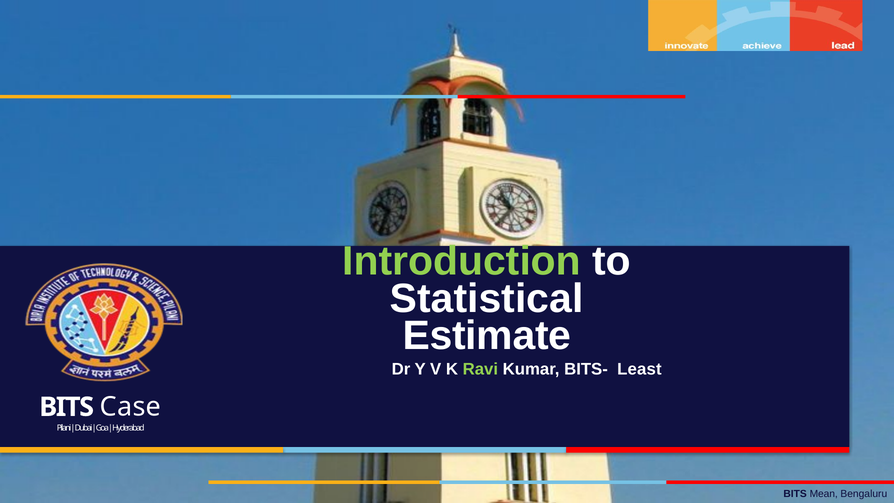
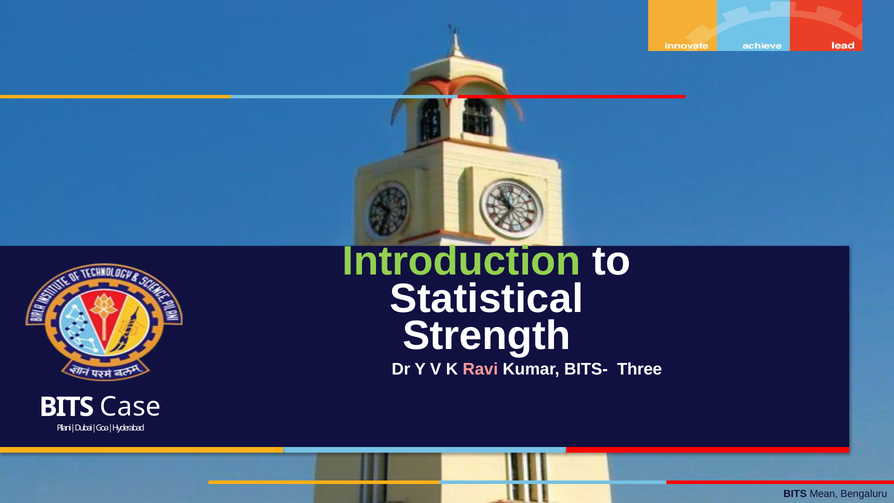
Estimate: Estimate -> Strength (487, 336)
Ravi colour: light green -> pink (480, 369)
Least: Least -> Three (640, 369)
